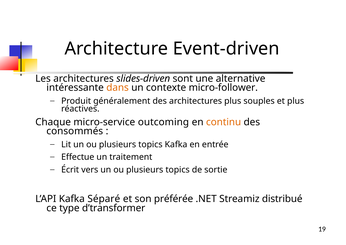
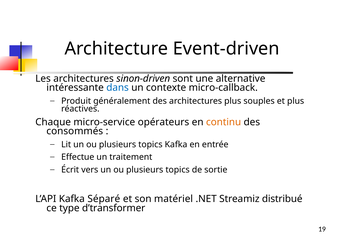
slides-driven: slides-driven -> sinon-driven (143, 78)
dans colour: orange -> blue (118, 87)
micro-follower: micro-follower -> micro-callback (223, 87)
outcoming: outcoming -> opérateurs (163, 122)
préférée: préférée -> matériel (174, 199)
